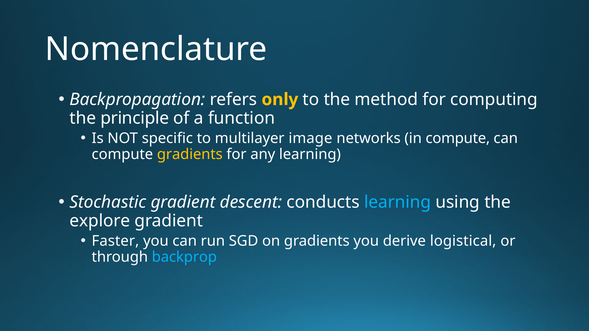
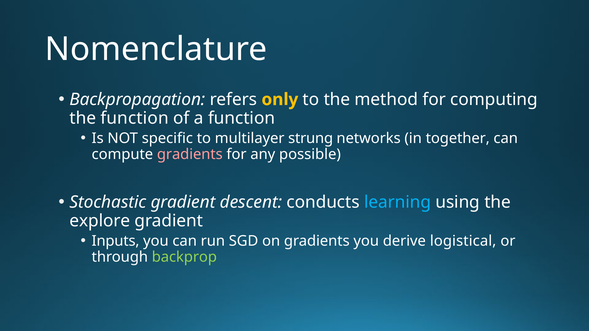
the principle: principle -> function (135, 118)
image: image -> strung (311, 138)
in compute: compute -> together (458, 138)
gradients colour: yellow -> pink (190, 154)
any learning: learning -> possible (310, 154)
Faster: Faster -> Inputs (116, 241)
backprop colour: light blue -> light green (184, 257)
